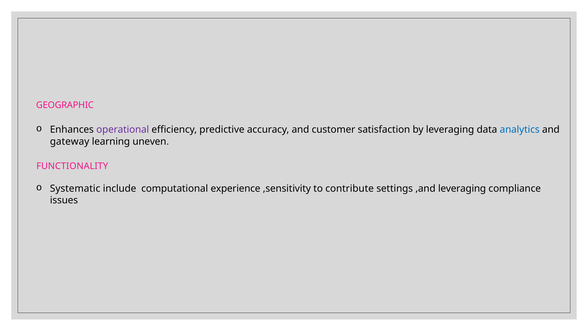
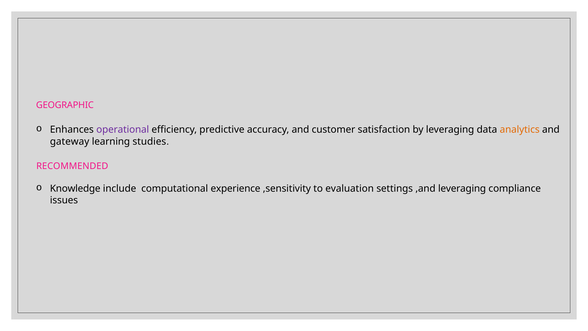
analytics colour: blue -> orange (520, 130)
uneven: uneven -> studies (149, 141)
FUNCTIONALITY: FUNCTIONALITY -> RECOMMENDED (72, 166)
Systematic: Systematic -> Knowledge (75, 188)
contribute: contribute -> evaluation (350, 188)
